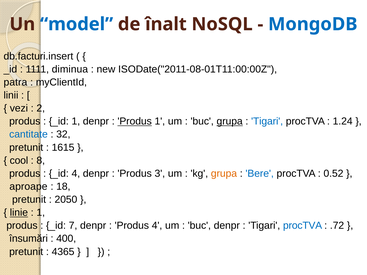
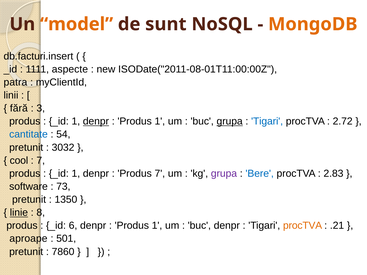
model colour: blue -> orange (77, 24)
înalt: înalt -> sunt (166, 24)
MongoDB colour: blue -> orange (313, 24)
diminua: diminua -> aspecte (70, 69)
vezi: vezi -> fără (19, 108)
2: 2 -> 3 (41, 108)
denpr underline: none -> present (96, 121)
Produs underline: present -> none (135, 121)
1.24: 1.24 -> 2.72 (343, 121)
32: 32 -> 54 (63, 134)
1615: 1615 -> 3032 (63, 148)
8: 8 -> 7 (41, 161)
4: 4 -> 1 (76, 174)
Produs 3: 3 -> 7 (160, 174)
grupa colour: orange -> purple (224, 174)
0.52: 0.52 -> 2.83 (333, 174)
aproape: aproape -> software (28, 187)
18: 18 -> 73 (63, 187)
2050: 2050 -> 1350 (66, 200)
1: 1 -> 8 (41, 213)
7: 7 -> 6 (73, 226)
4: 4 -> 1 (157, 226)
procTVA colour: blue -> orange (303, 226)
.72: .72 -> .21 (337, 226)
însumări: însumări -> aproape (28, 239)
400: 400 -> 501 (66, 239)
4365: 4365 -> 7860 (63, 252)
